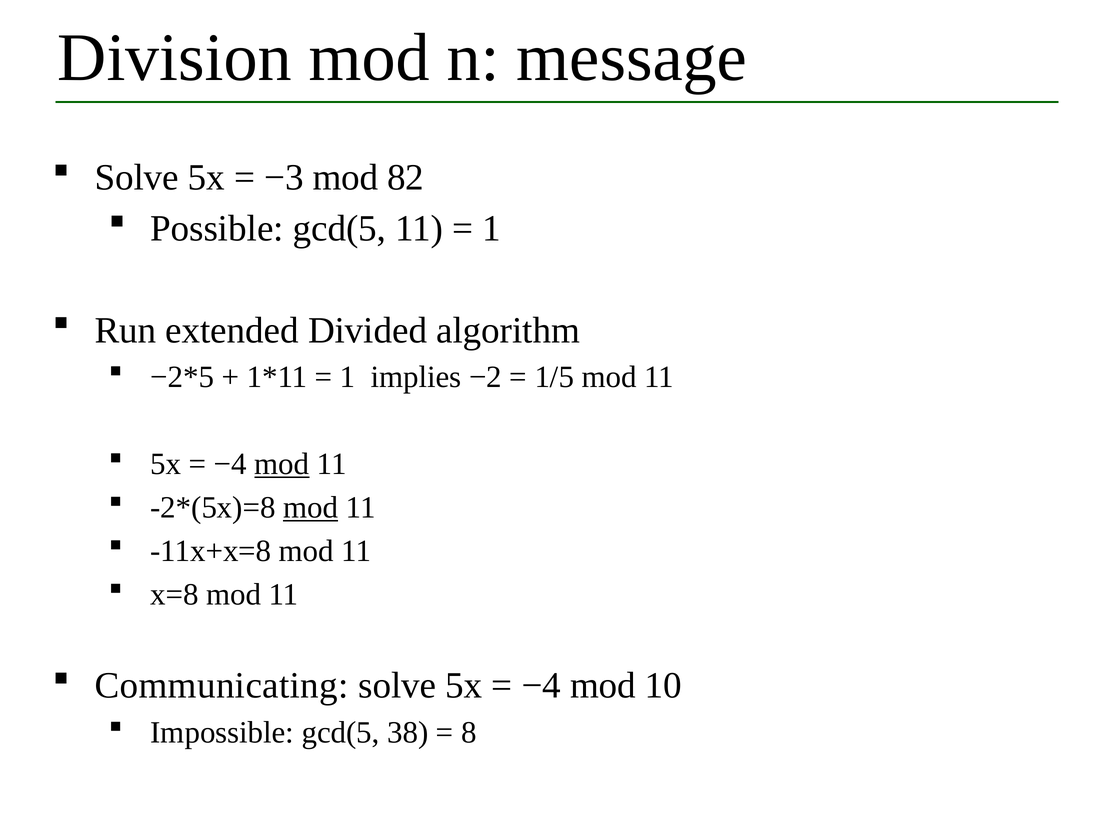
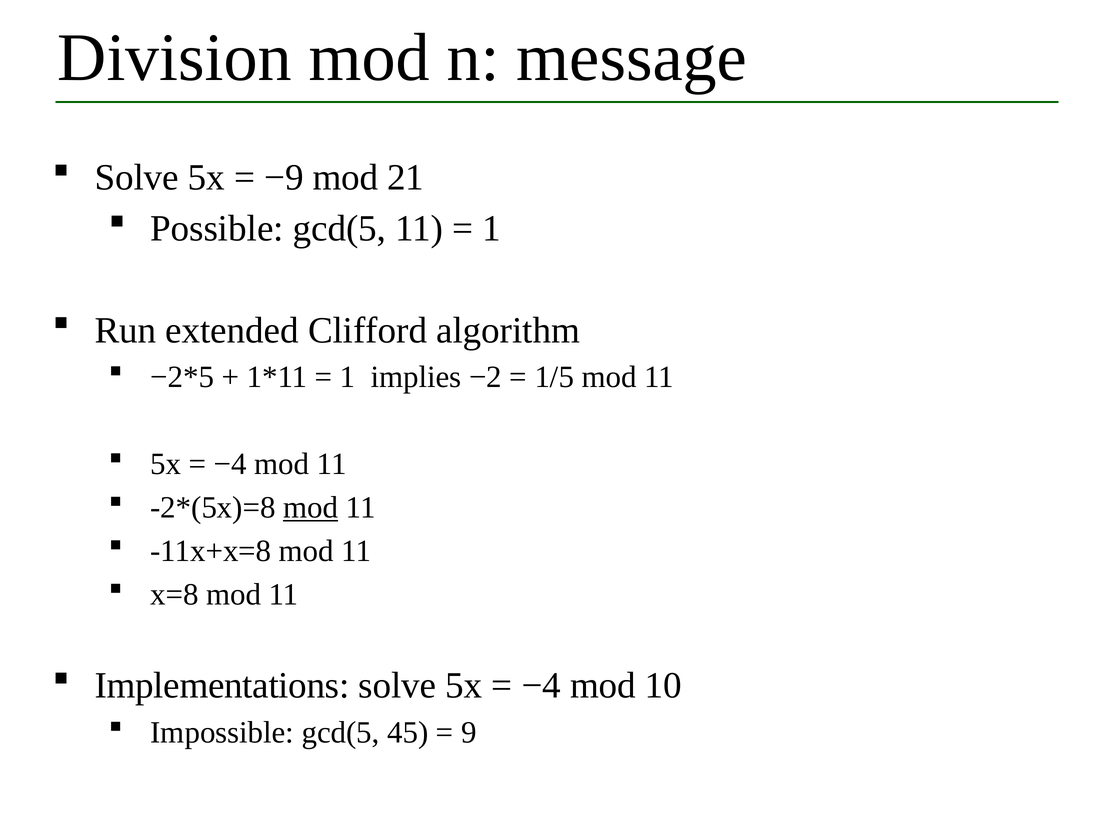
−3: −3 -> −9 (284, 178)
82: 82 -> 21 (406, 178)
Divided: Divided -> Clifford (368, 330)
mod underline: present -> none (282, 464)
Communicating: Communicating -> Implementations (222, 686)
38: 38 -> 45 (408, 733)
8: 8 -> 9 (469, 733)
